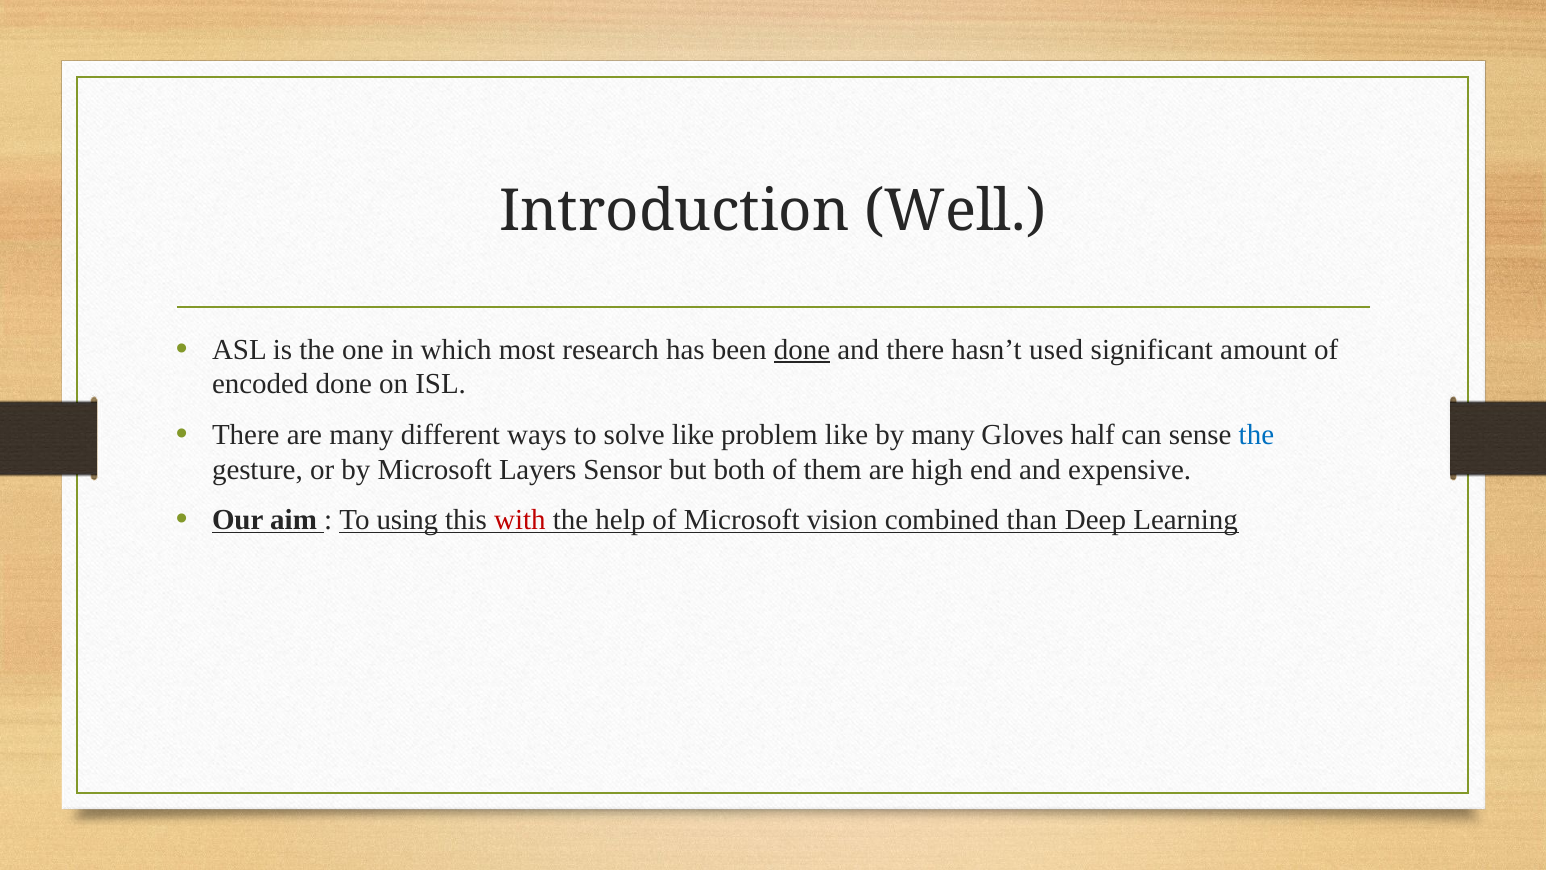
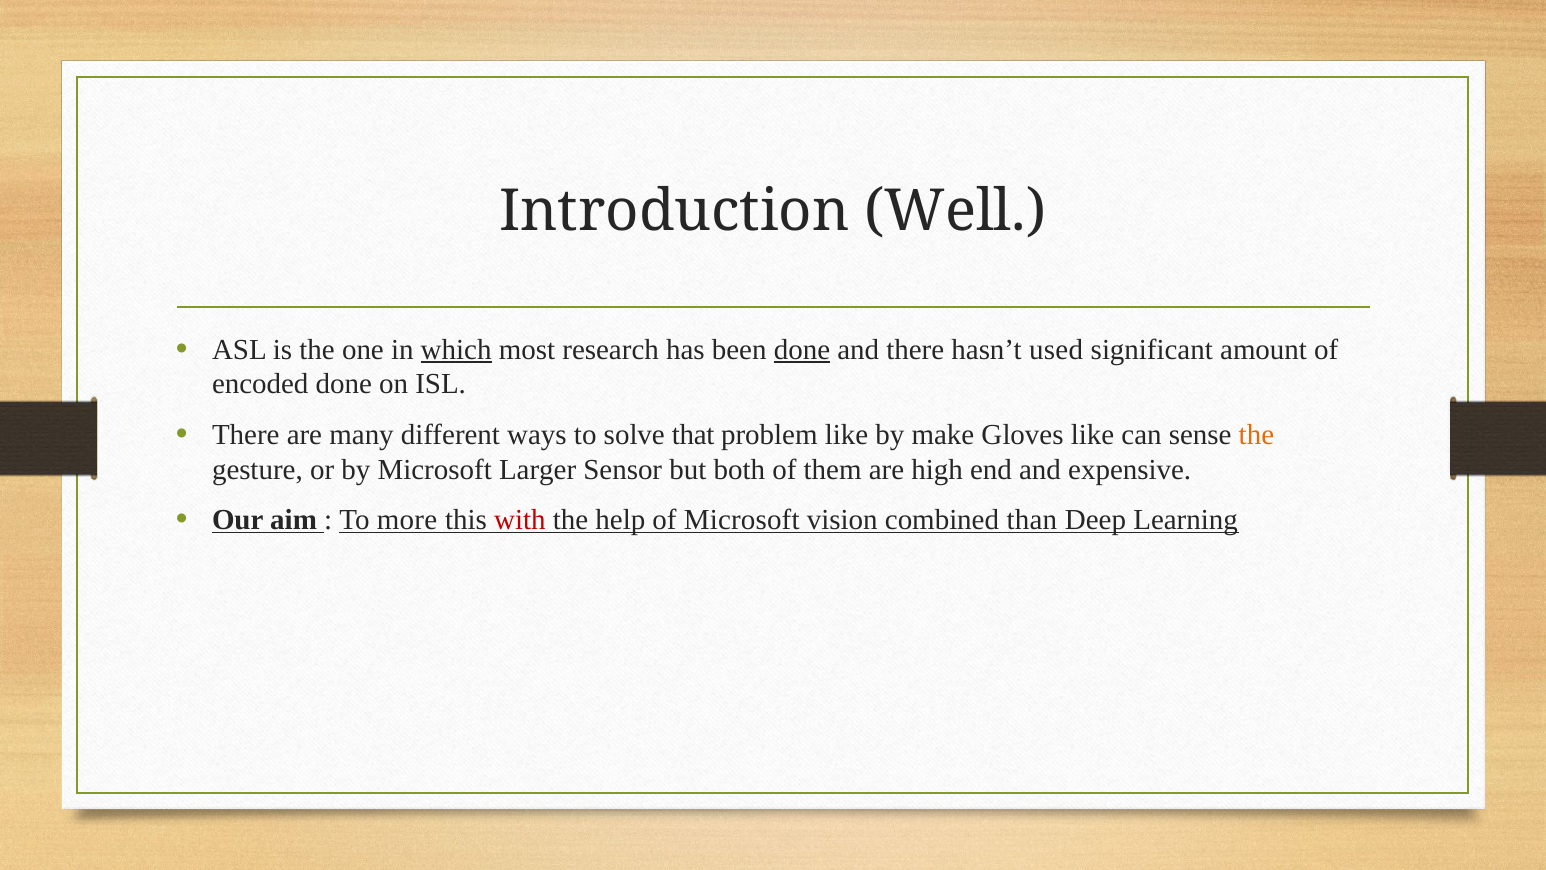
which underline: none -> present (456, 349)
solve like: like -> that (693, 435)
by many: many -> make (943, 435)
Gloves half: half -> like (1093, 435)
the colour: blue -> orange (1256, 435)
Layers: Layers -> Larger (538, 469)
using: using -> more (407, 520)
